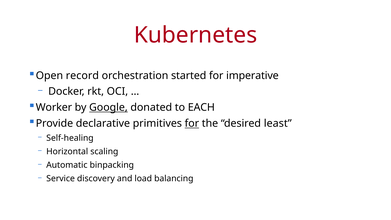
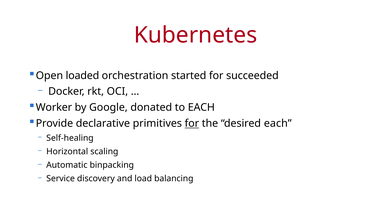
record: record -> loaded (82, 76)
imperative: imperative -> succeeded (252, 76)
Google underline: present -> none (108, 107)
desired least: least -> each (278, 123)
